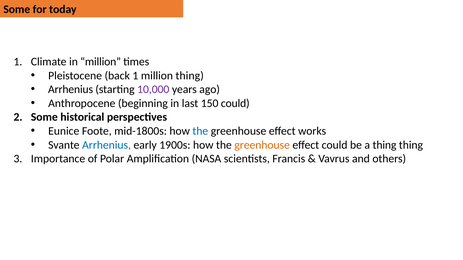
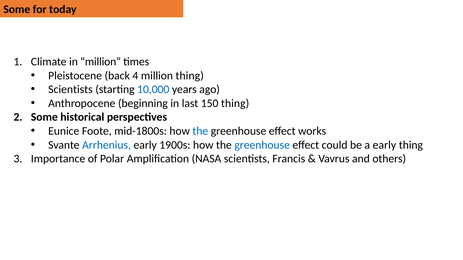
back 1: 1 -> 4 (135, 76)
Arrhenius: Arrhenius -> Scientists (70, 90)
10,000 colour: purple -> blue (153, 90)
150 could: could -> thing (235, 103)
greenhouse colour: orange -> blue (262, 145)
a thing: thing -> early (384, 145)
